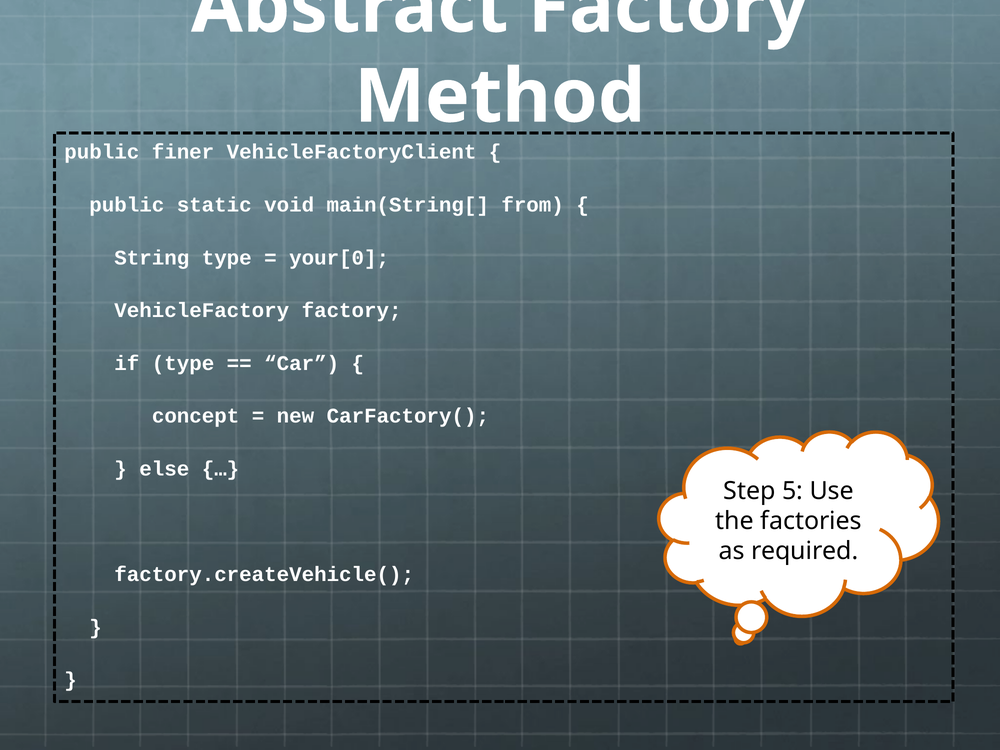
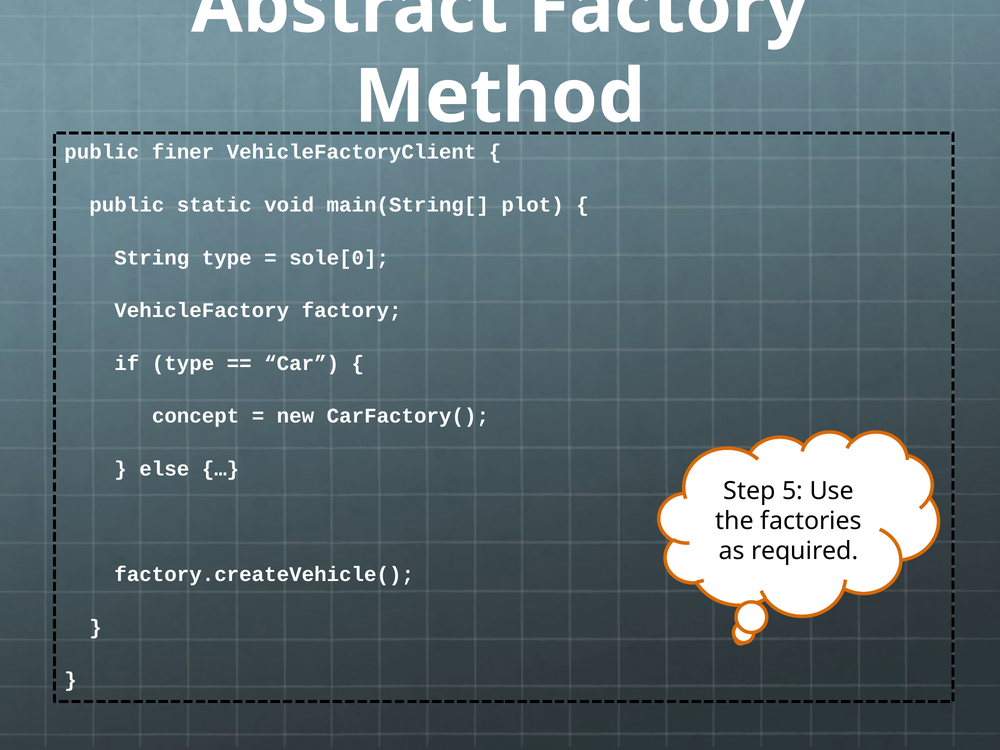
from: from -> plot (533, 205)
your[0: your[0 -> sole[0 (339, 258)
